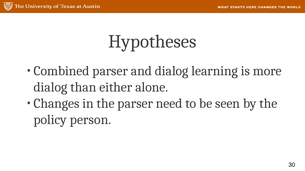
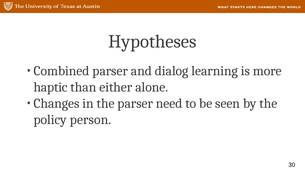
dialog: dialog -> haptic (51, 87)
